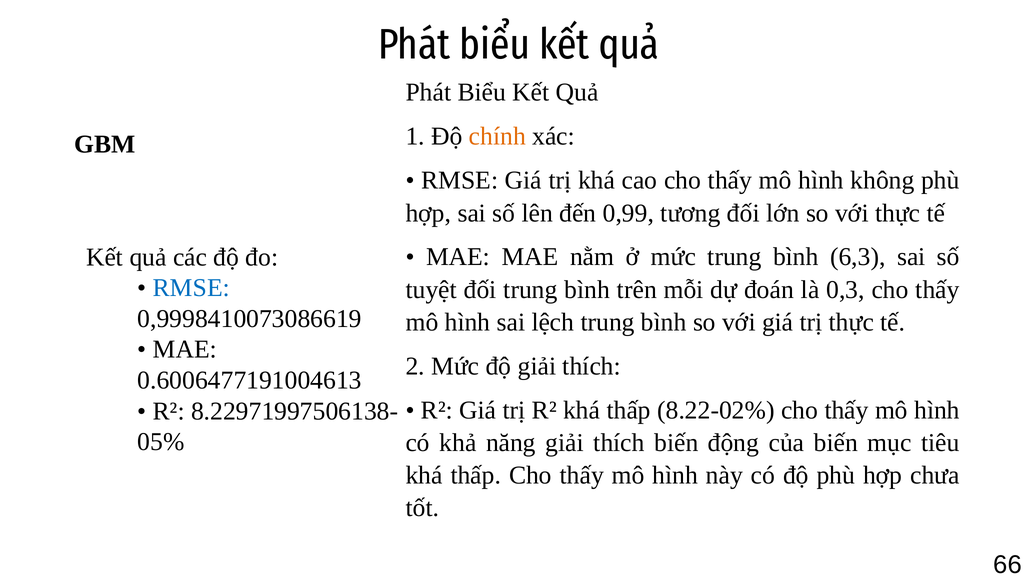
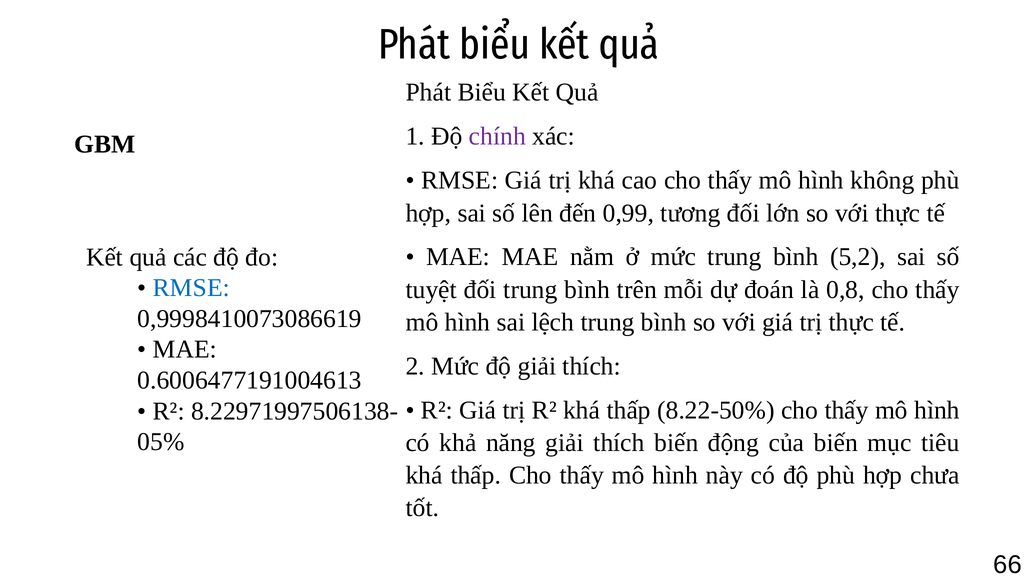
chính colour: orange -> purple (497, 137)
6,3: 6,3 -> 5,2 (858, 257)
0,3: 0,3 -> 0,8 (845, 290)
8.22-02%: 8.22-02% -> 8.22-50% (716, 410)
